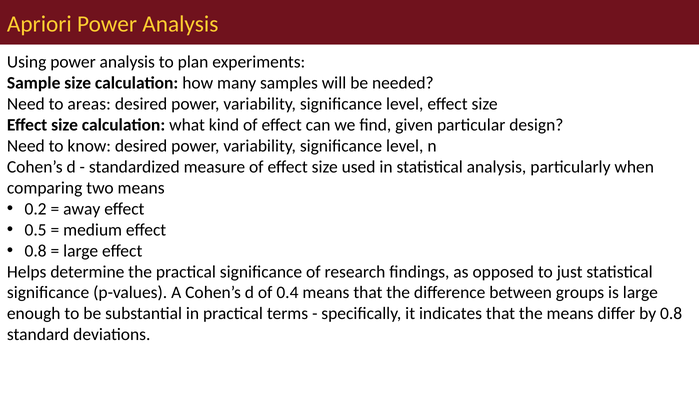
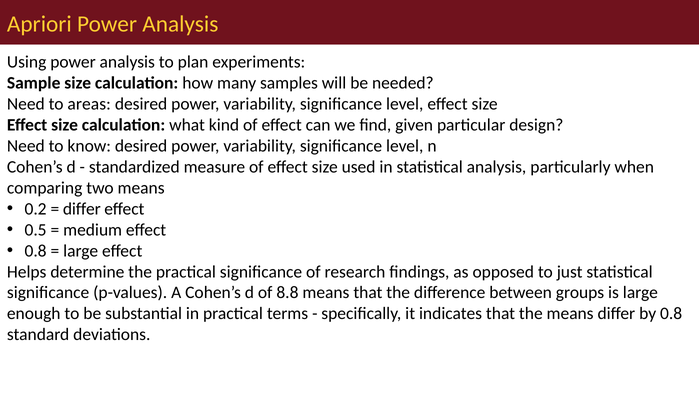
away: away -> differ (82, 209)
0.4: 0.4 -> 8.8 (287, 293)
